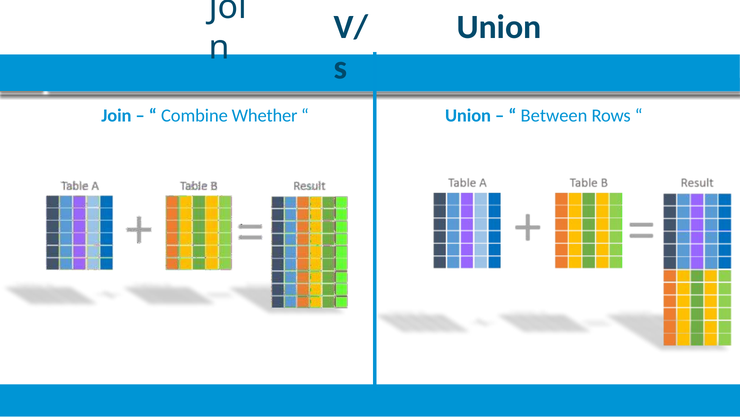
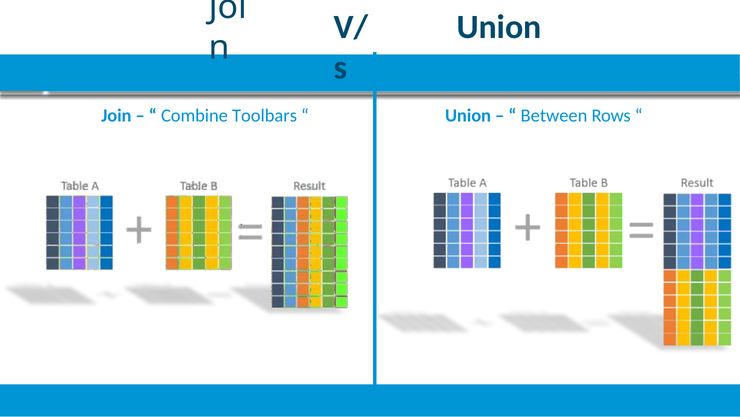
Whether: Whether -> Toolbars (265, 116)
